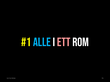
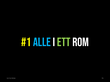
ETT colour: pink -> light green (64, 42)
